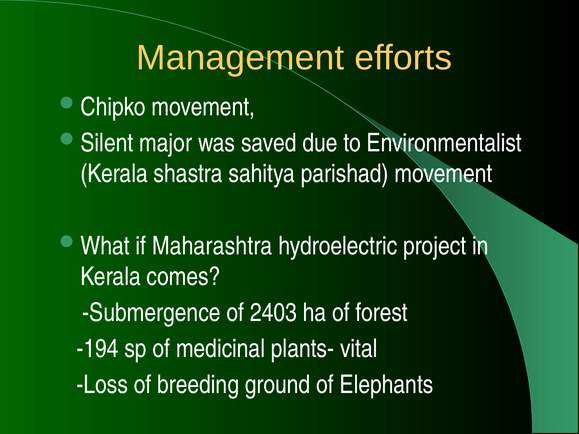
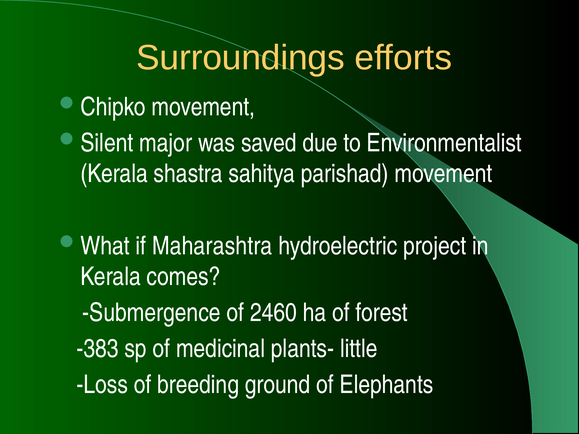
Management: Management -> Surroundings (240, 58)
2403: 2403 -> 2460 (273, 313)
-194: -194 -> -383 (98, 349)
vital: vital -> little (359, 349)
